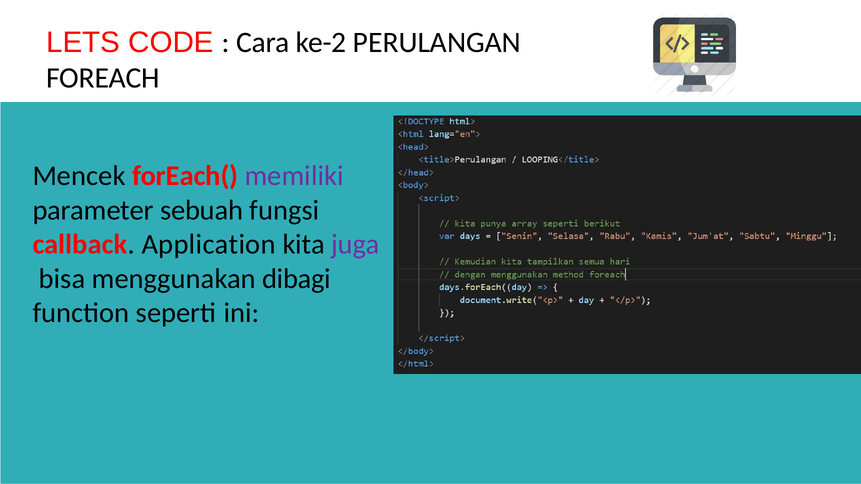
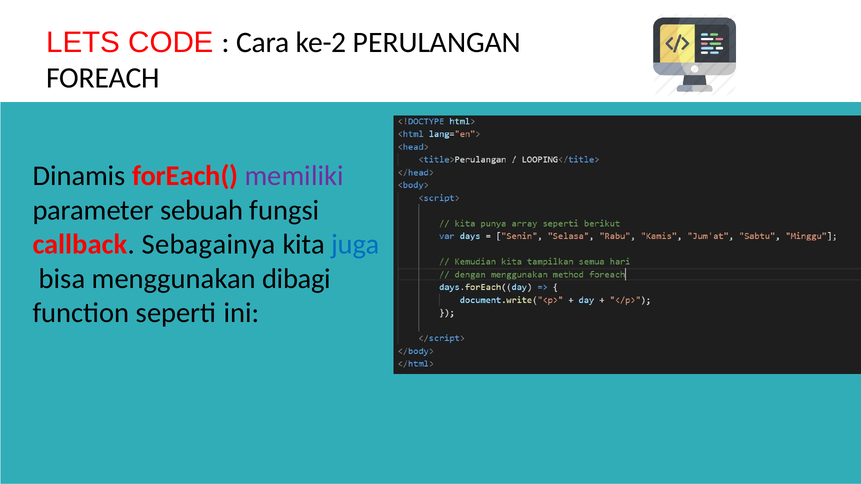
Mencek: Mencek -> Dinamis (79, 176)
Application: Application -> Sebagainya (209, 245)
juga colour: purple -> blue (355, 245)
